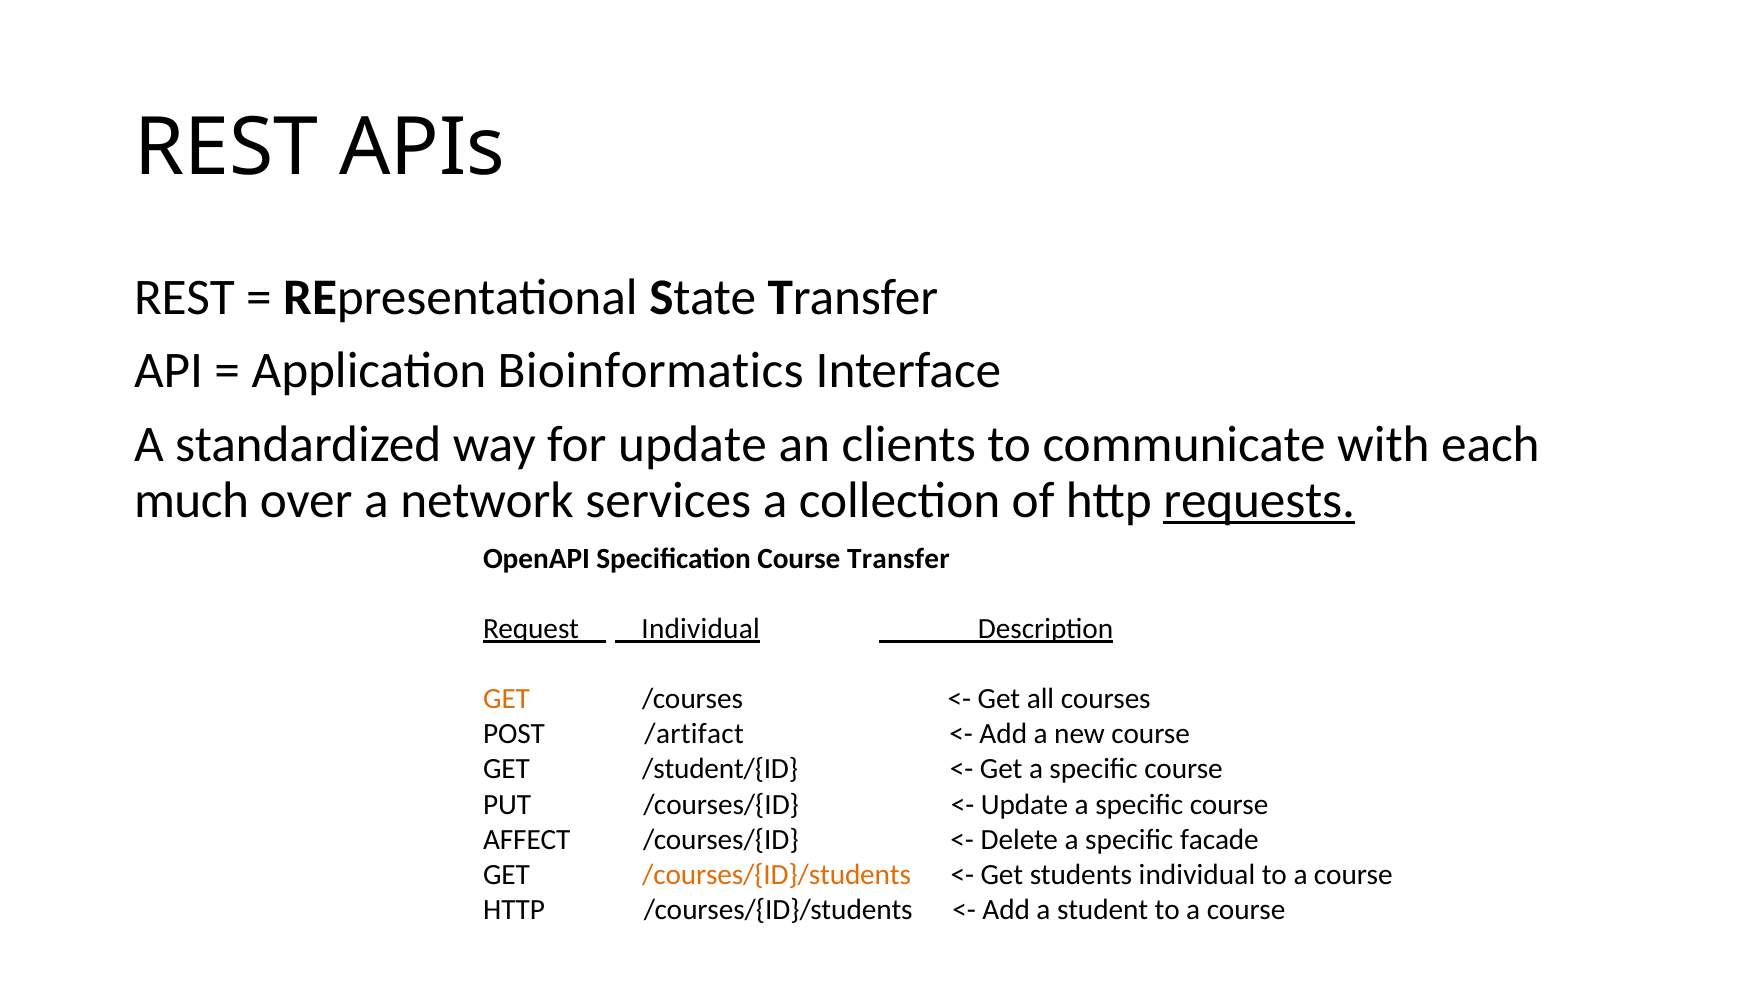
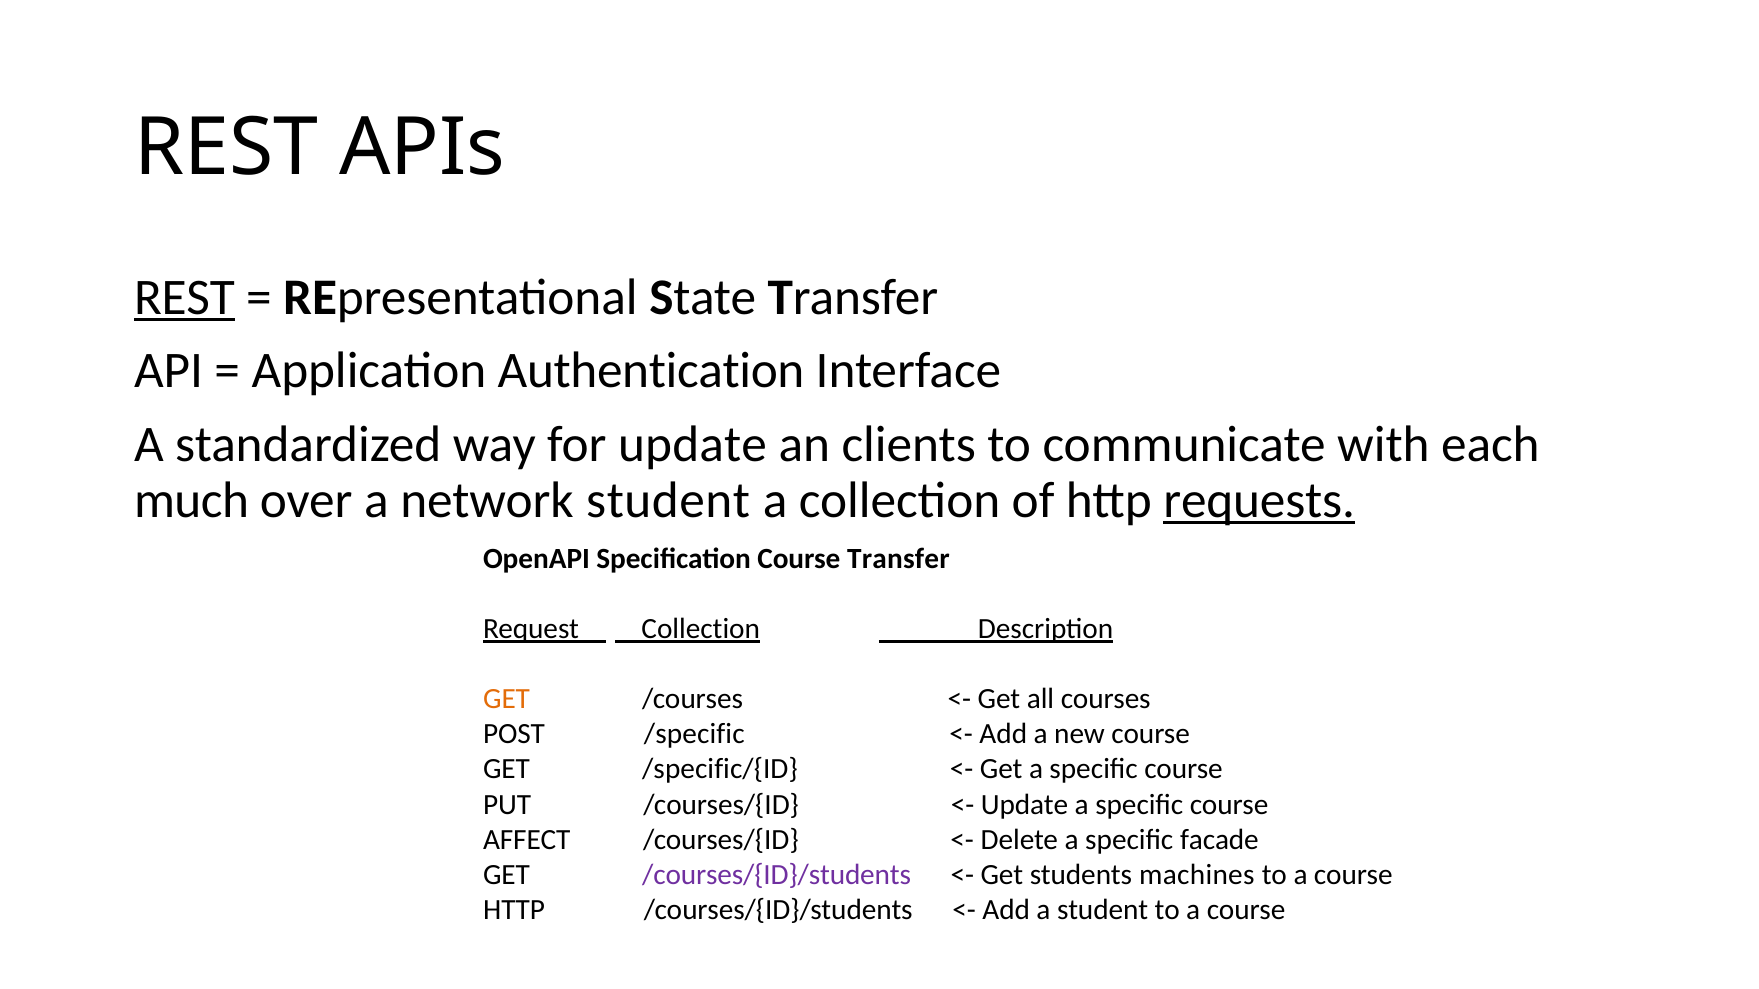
REST underline: none -> present (184, 297)
Bioinformatics: Bioinformatics -> Authentication (651, 371)
network services: services -> student (668, 500)
Request Individual: Individual -> Collection (701, 629)
/artifact: /artifact -> /specific (694, 734)
/student/{ID: /student/{ID -> /specific/{ID (720, 770)
/courses/{ID}/students colour: orange -> purple (777, 875)
students individual: individual -> machines (1197, 875)
